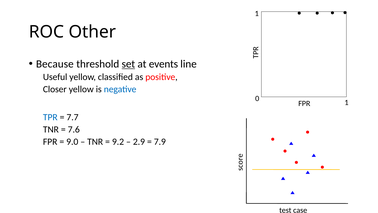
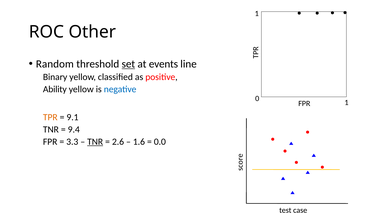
Because: Because -> Random (55, 64)
Useful: Useful -> Binary (55, 77)
Closer: Closer -> Ability (55, 89)
TPR colour: blue -> orange (50, 117)
7.7: 7.7 -> 9.1 (73, 117)
7.6: 7.6 -> 9.4 (74, 129)
9.0: 9.0 -> 3.3 (72, 141)
TNR underline: none -> present (95, 141)
9.2: 9.2 -> 2.6 (118, 141)
2.9: 2.9 -> 1.6 (139, 141)
7.9: 7.9 -> 0.0 (160, 141)
